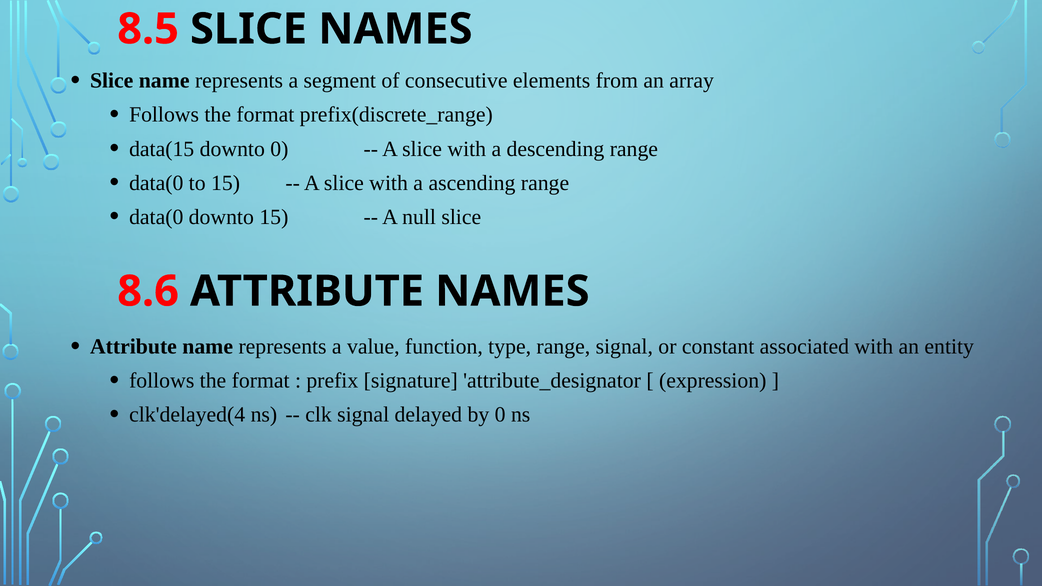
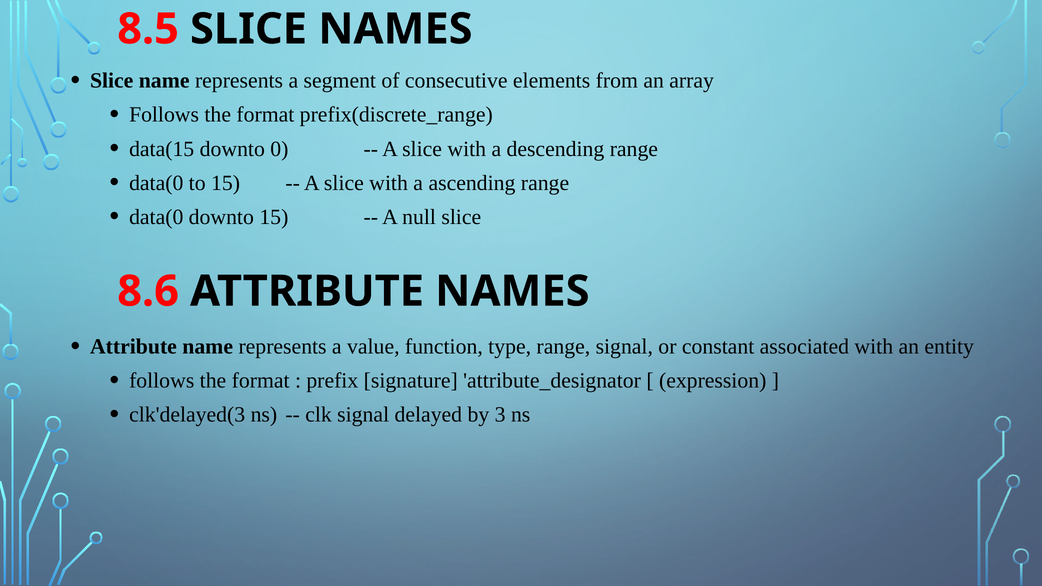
clk'delayed(4: clk'delayed(4 -> clk'delayed(3 (187, 415)
by 0: 0 -> 3 (500, 415)
